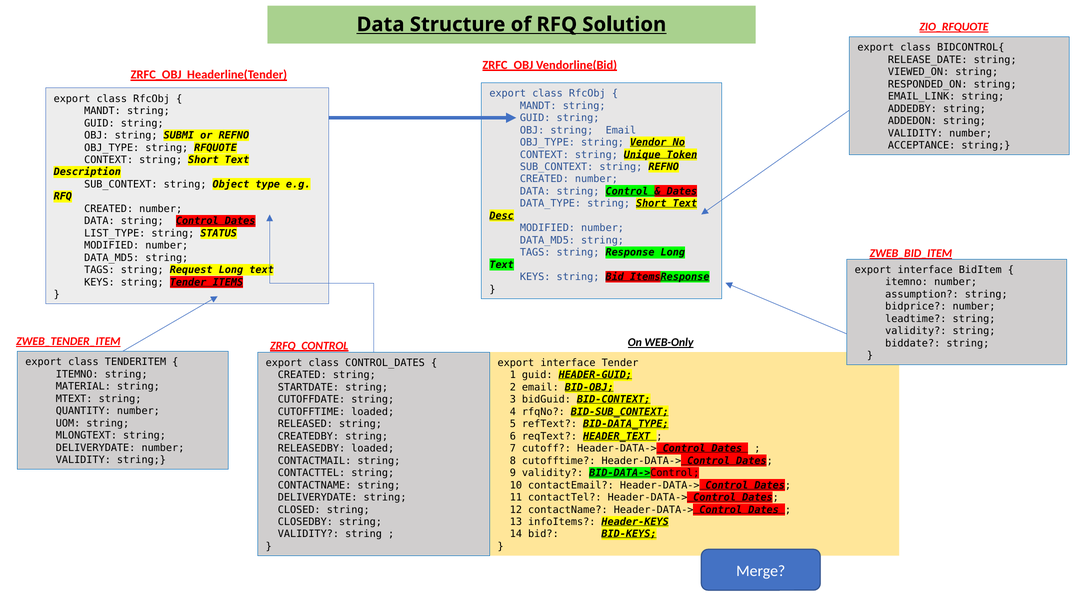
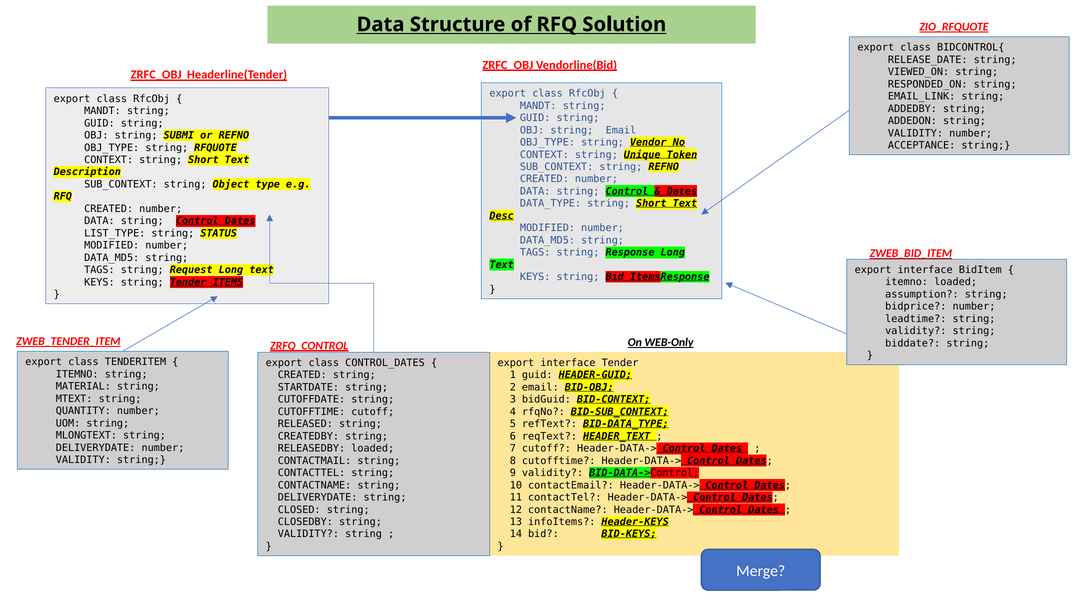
itemno number: number -> loaded (956, 282)
CUTOFFTIME loaded: loaded -> cutoff (373, 412)
